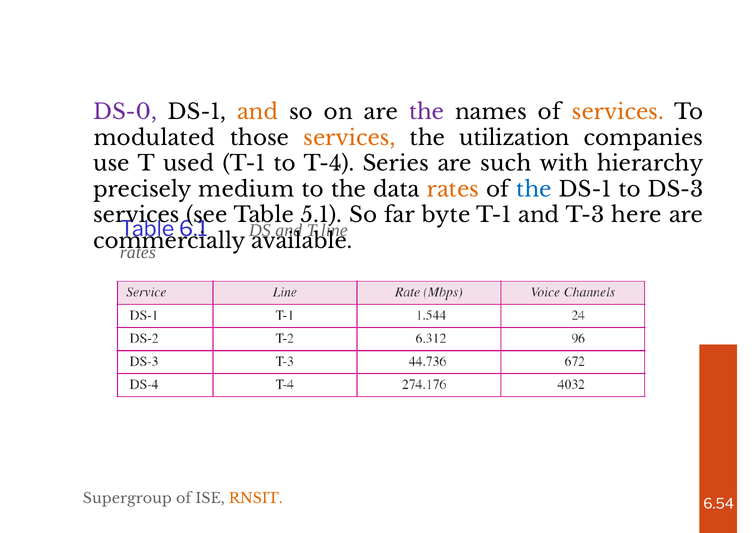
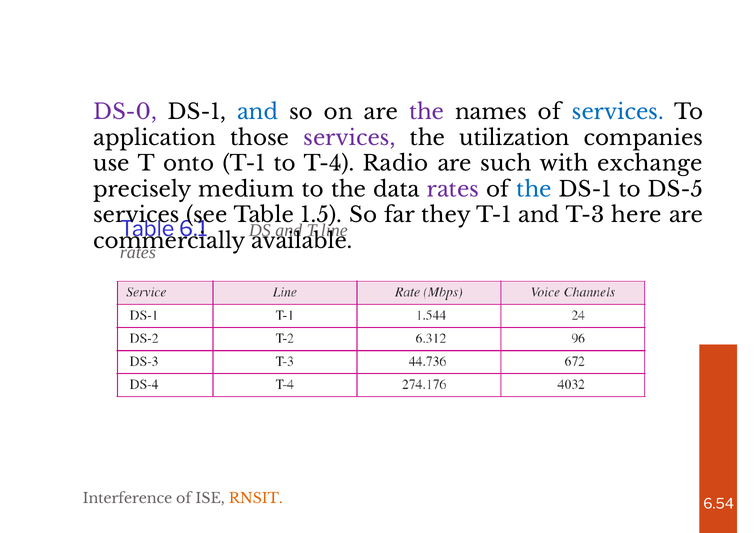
and colour: orange -> blue (258, 112)
services colour: orange -> blue (618, 112)
modulated: modulated -> application (155, 138)
services colour: orange -> purple (349, 138)
used: used -> onto (189, 164)
Series: Series -> Radio (396, 164)
hierarchy: hierarchy -> exchange (650, 164)
rates colour: orange -> purple (453, 190)
DS-3: DS-3 -> DS-5 (675, 190)
5.1: 5.1 -> 1.5 (322, 215)
byte: byte -> they (446, 215)
Supergroup: Supergroup -> Interference (127, 499)
